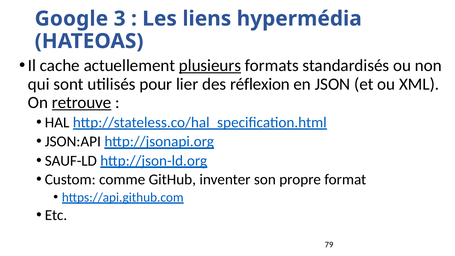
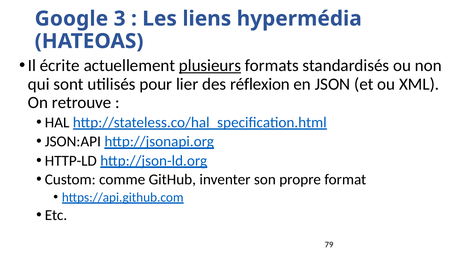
cache: cache -> écrite (60, 66)
retrouve underline: present -> none (82, 102)
SAUF-LD: SAUF-LD -> HTTP-LD (71, 161)
